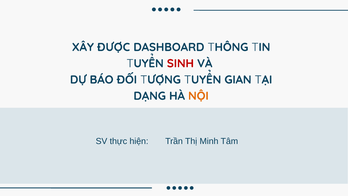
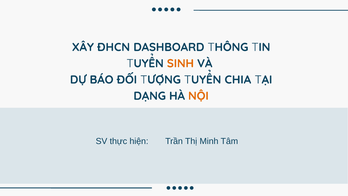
ĐƯỢC: ĐƯỢC -> ĐHCN (114, 47)
SINH colour: red -> orange (180, 63)
GIAN: GIAN -> CHIA (238, 80)
